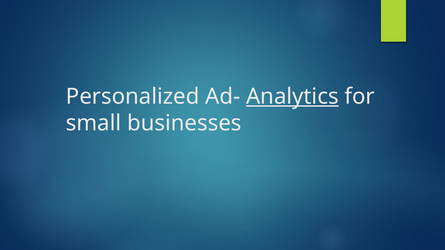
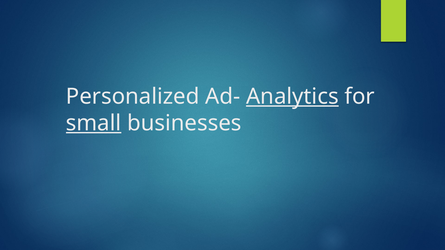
small underline: none -> present (94, 123)
